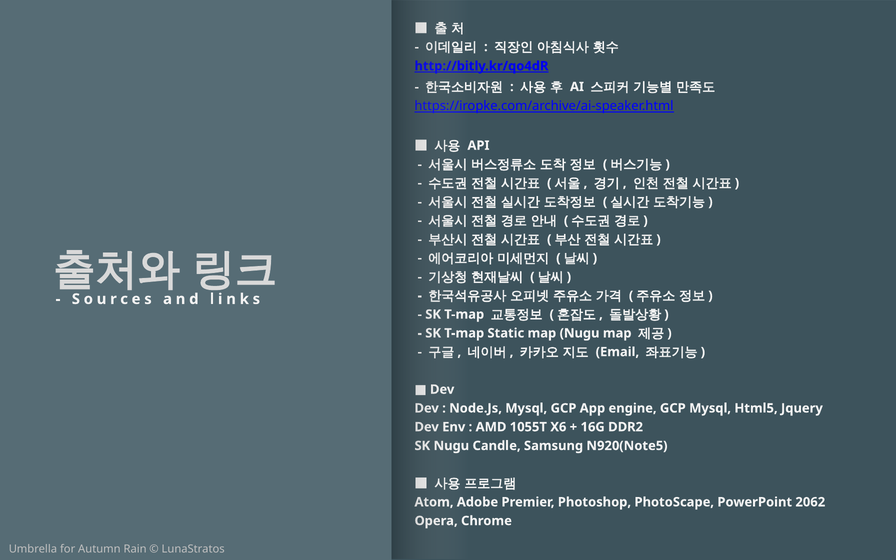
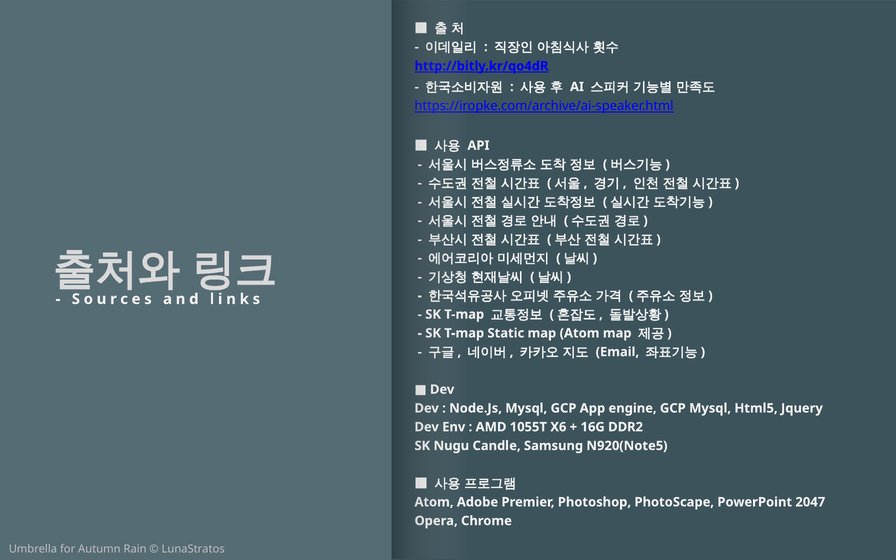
map Nugu: Nugu -> Atom (580, 333)
2062: 2062 -> 2047 (810, 502)
